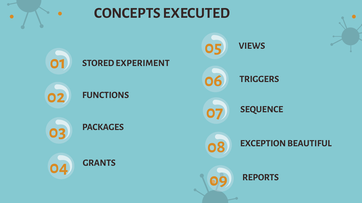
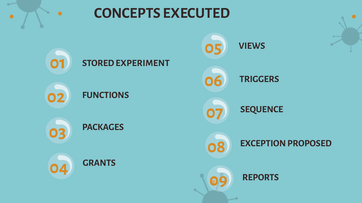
BEAUTIFUL: BEAUTIFUL -> PROPOSED (310, 144)
